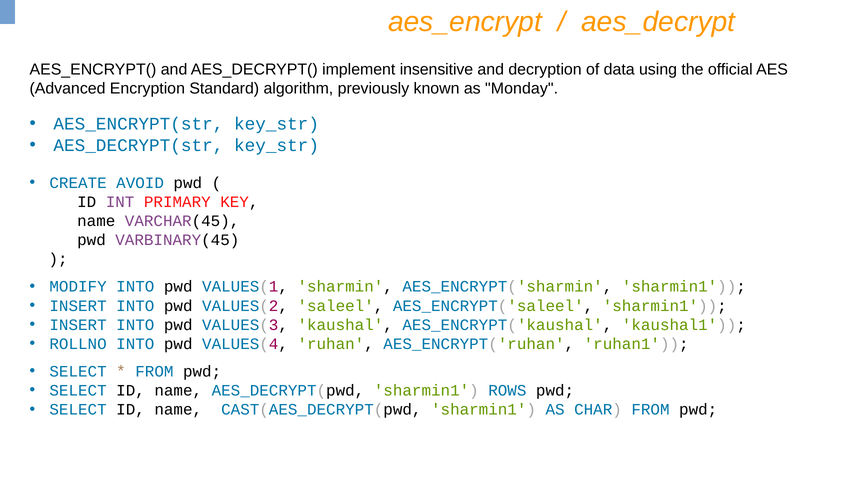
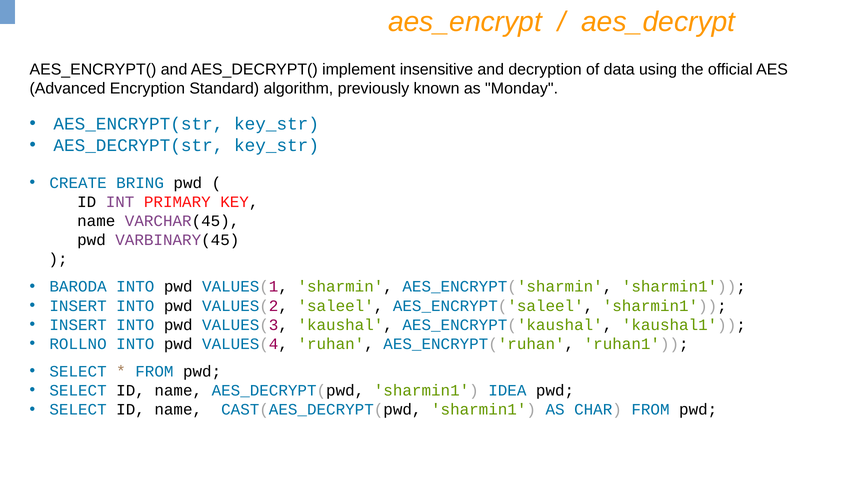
AVOID: AVOID -> BRING (140, 183)
MODIFY: MODIFY -> BARODA (78, 287)
ROWS: ROWS -> IDEA (507, 391)
